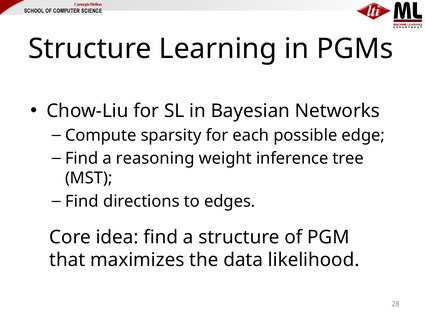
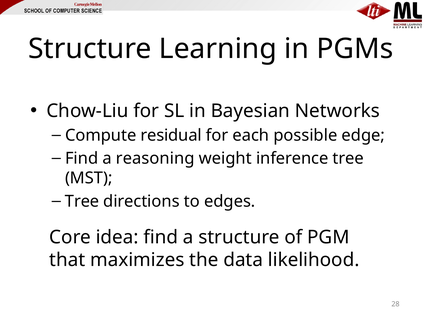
sparsity: sparsity -> residual (171, 135)
Find: Find -> Tree (82, 201)
